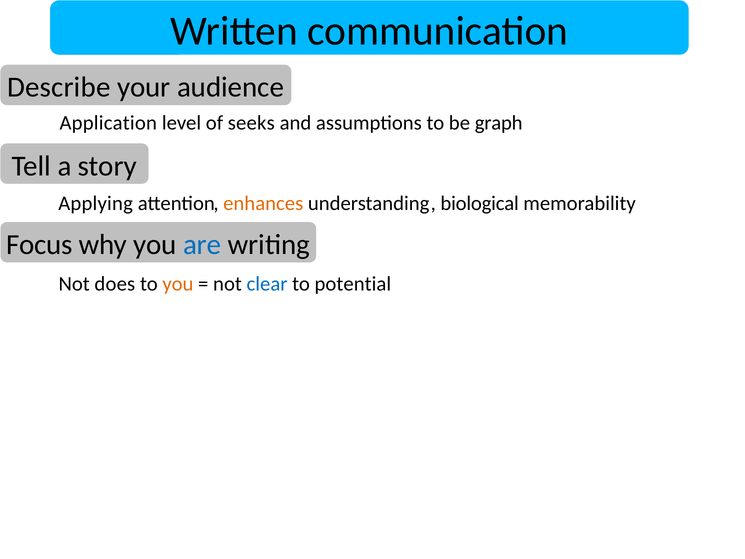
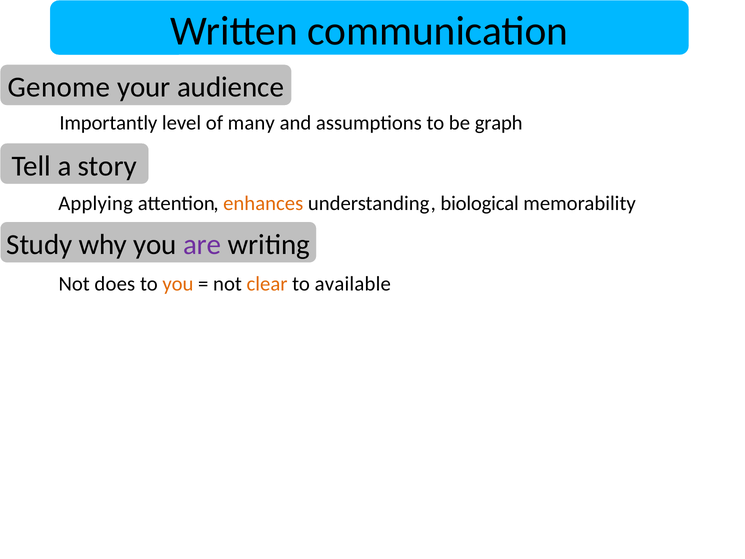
Describe: Describe -> Genome (59, 87)
Application: Application -> Importantly (108, 123)
seeks: seeks -> many (251, 123)
Focus: Focus -> Study (39, 244)
are colour: blue -> purple (202, 244)
clear colour: blue -> orange (267, 284)
potential: potential -> available (353, 284)
